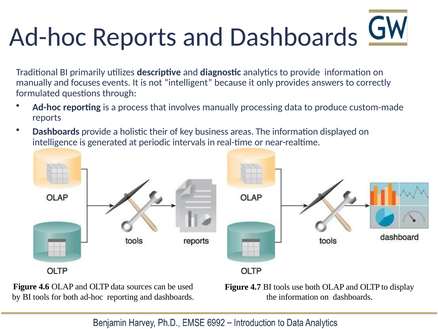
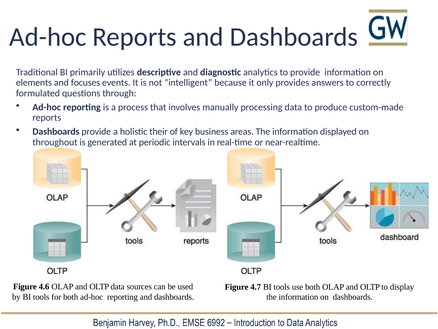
manually: manually -> elements (34, 83)
intelligence: intelligence -> throughout (55, 142)
